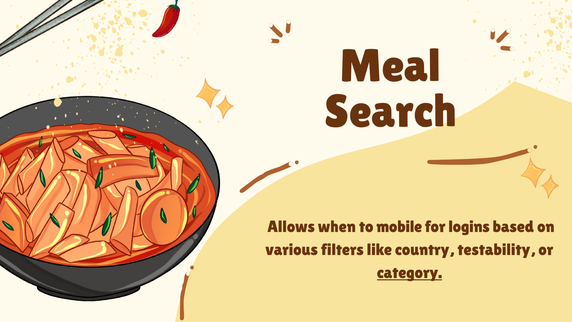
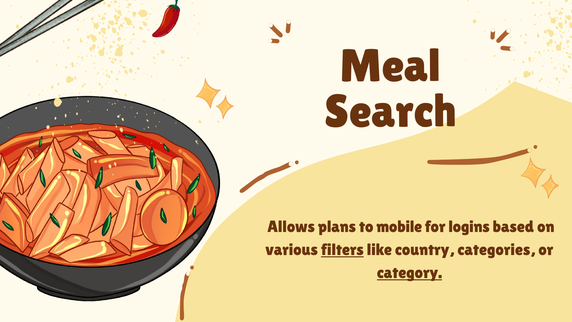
when: when -> plans (337, 227)
filters underline: none -> present (342, 250)
testability: testability -> categories (496, 250)
